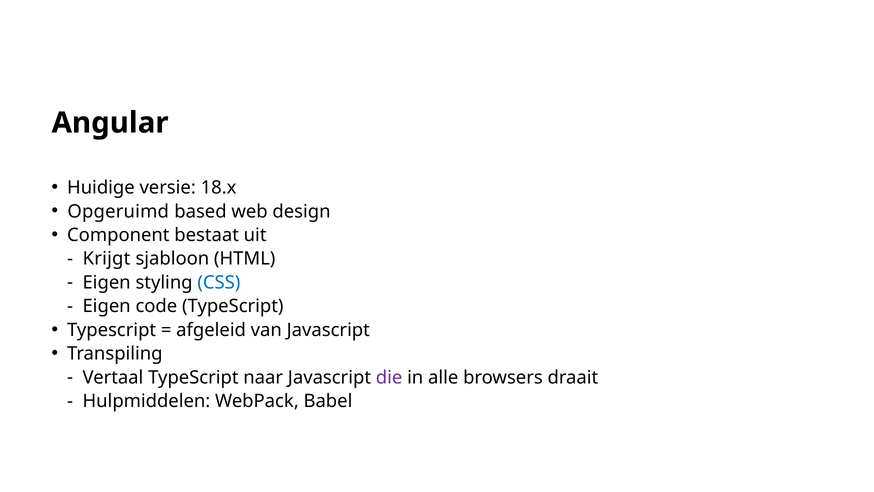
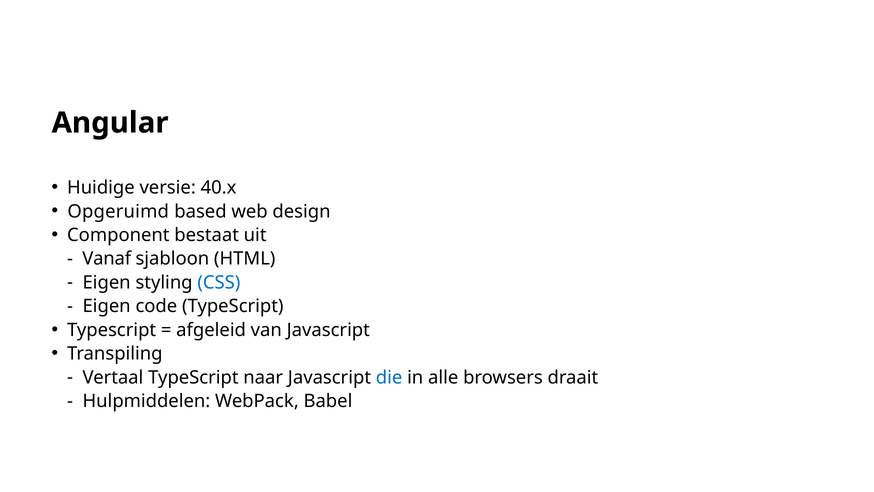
18.x: 18.x -> 40.x (219, 188)
Krijgt: Krijgt -> Vanaf (107, 259)
die colour: purple -> blue (389, 377)
